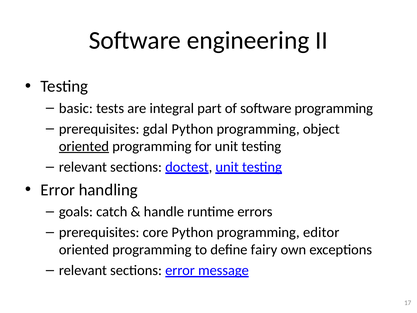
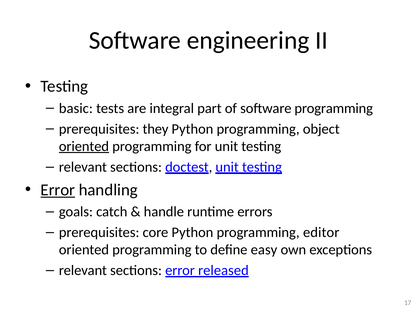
gdal: gdal -> they (156, 129)
Error underline: none -> present (58, 190)
fairy: fairy -> easy (264, 250)
message: message -> released (223, 270)
